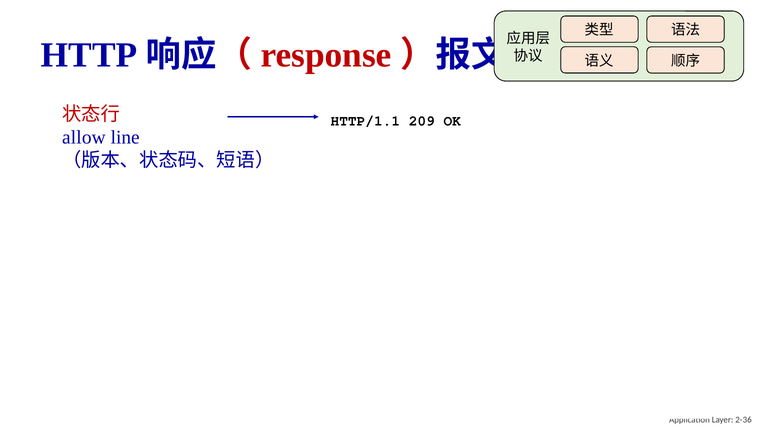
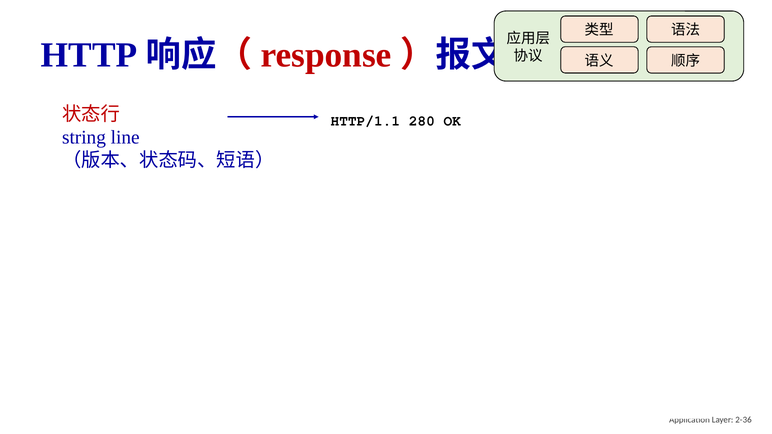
209: 209 -> 280 (422, 121)
allow: allow -> string (84, 137)
